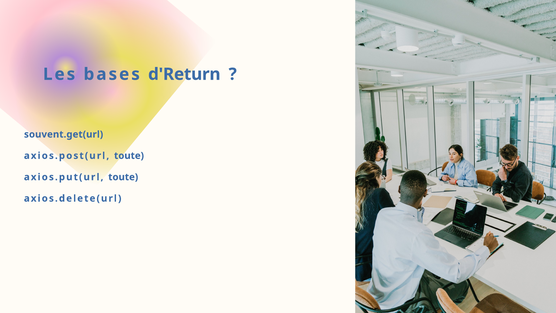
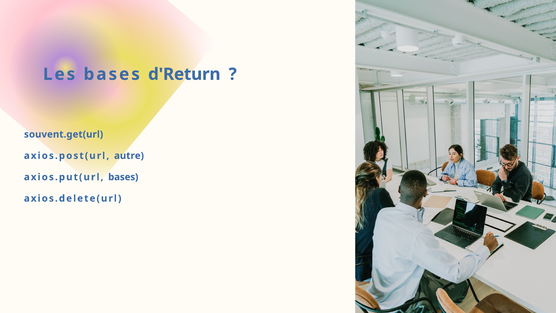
axios.post(url toute: toute -> autre (129, 156)
axios.put(url toute: toute -> bases (123, 177)
